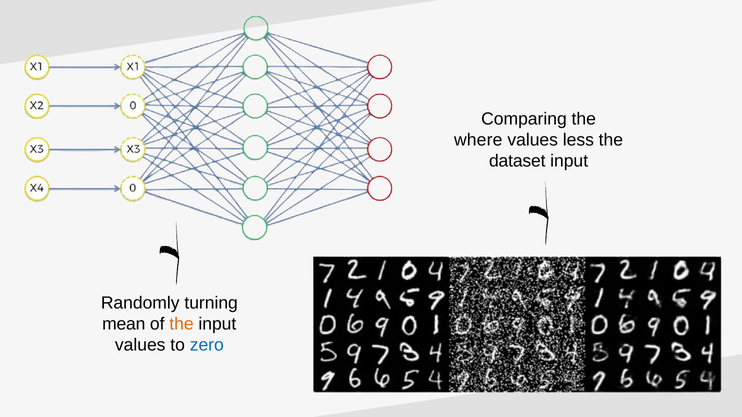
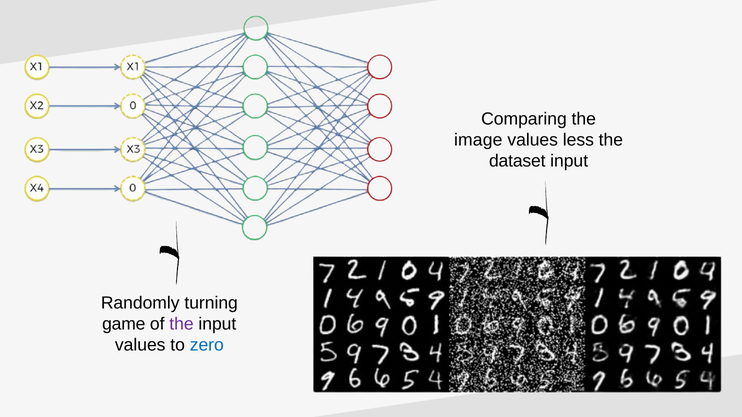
where: where -> image (478, 140)
mean: mean -> game (124, 324)
the colour: orange -> purple (181, 324)
